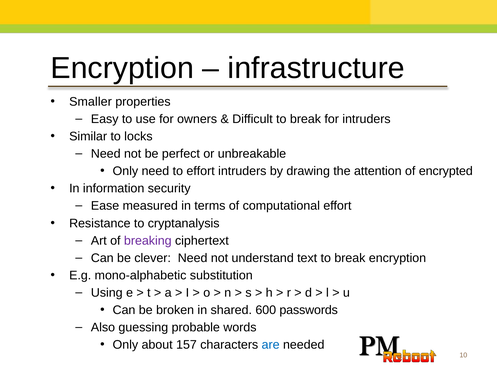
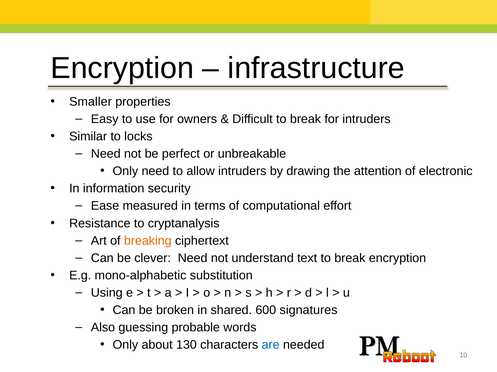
to effort: effort -> allow (201, 172)
encrypted: encrypted -> electronic (446, 172)
breaking colour: purple -> orange (148, 241)
passwords: passwords -> signatures (309, 311)
157: 157 -> 130 (186, 345)
